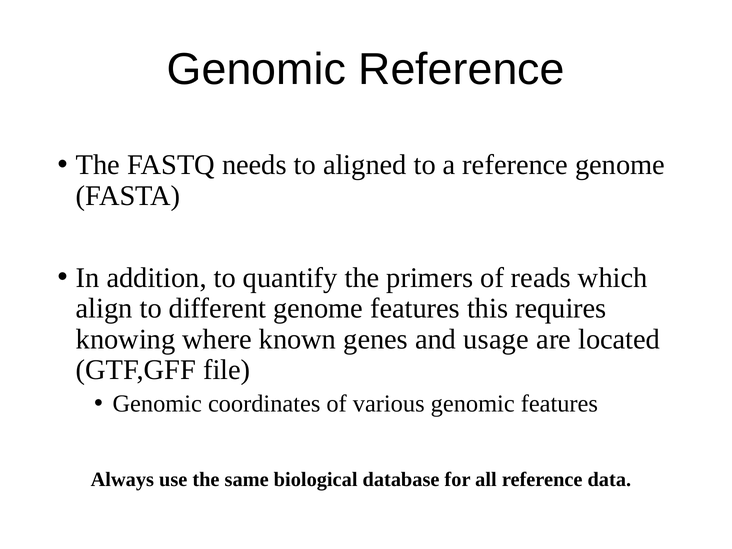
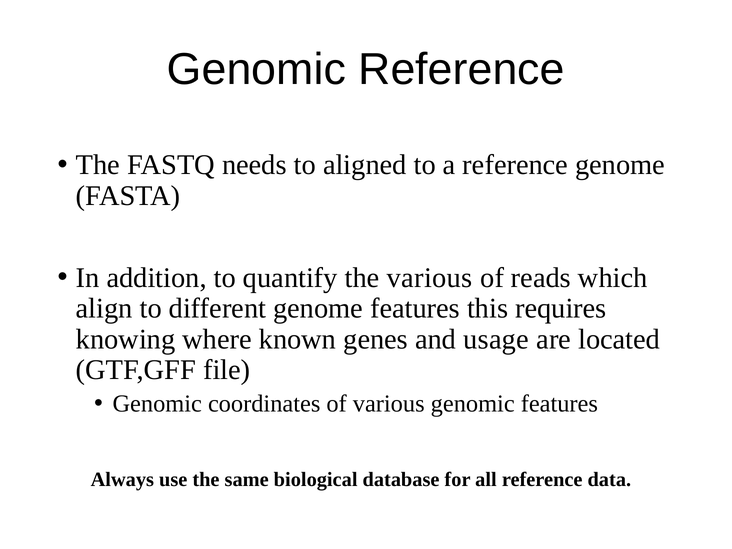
the primers: primers -> various (430, 278)
